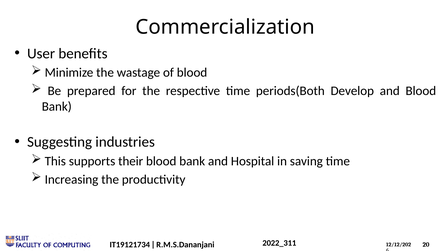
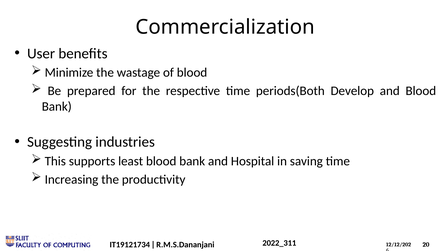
their: their -> least (131, 162)
